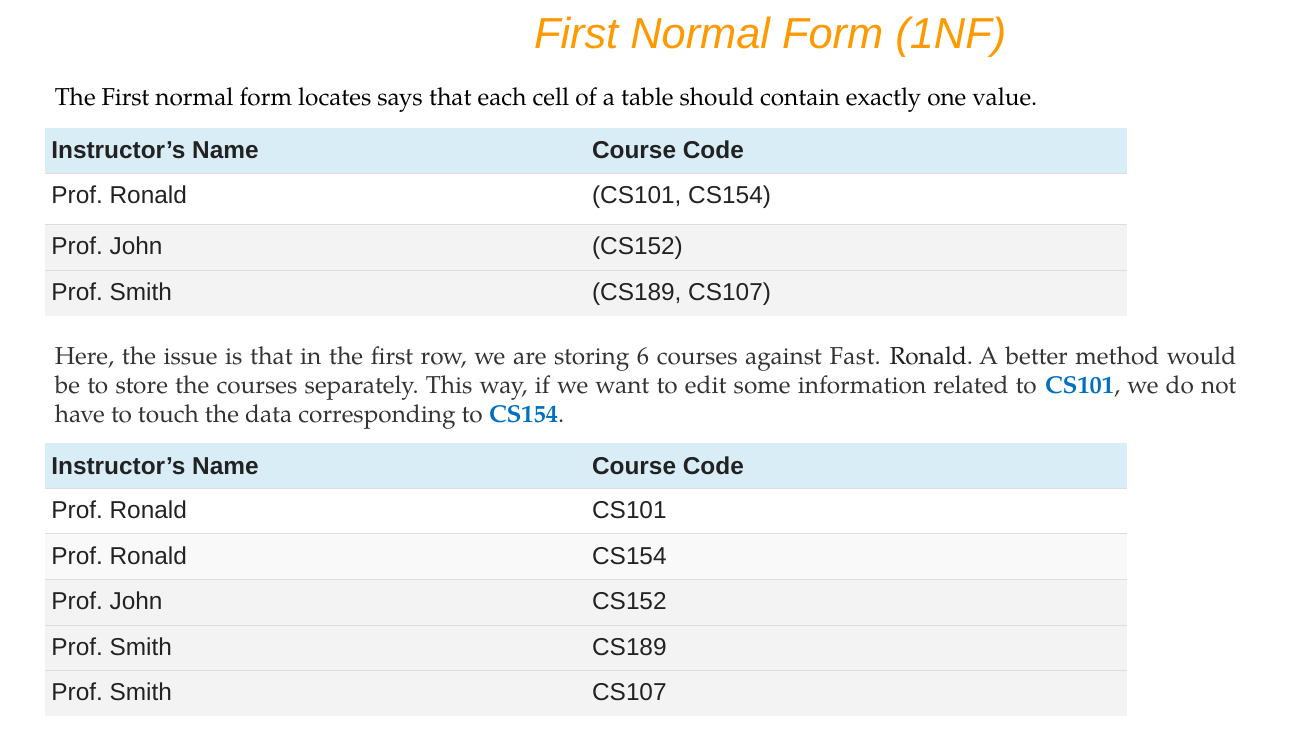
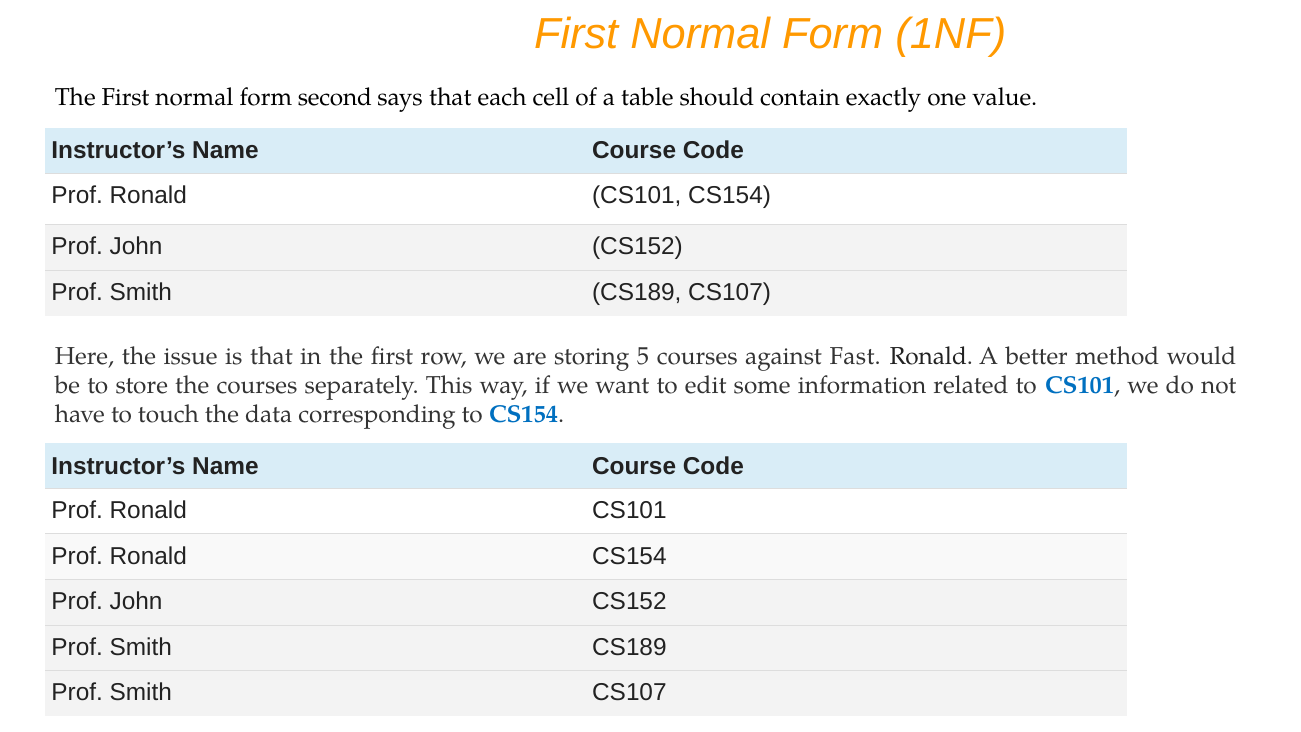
locates: locates -> second (335, 97)
6: 6 -> 5 (643, 356)
